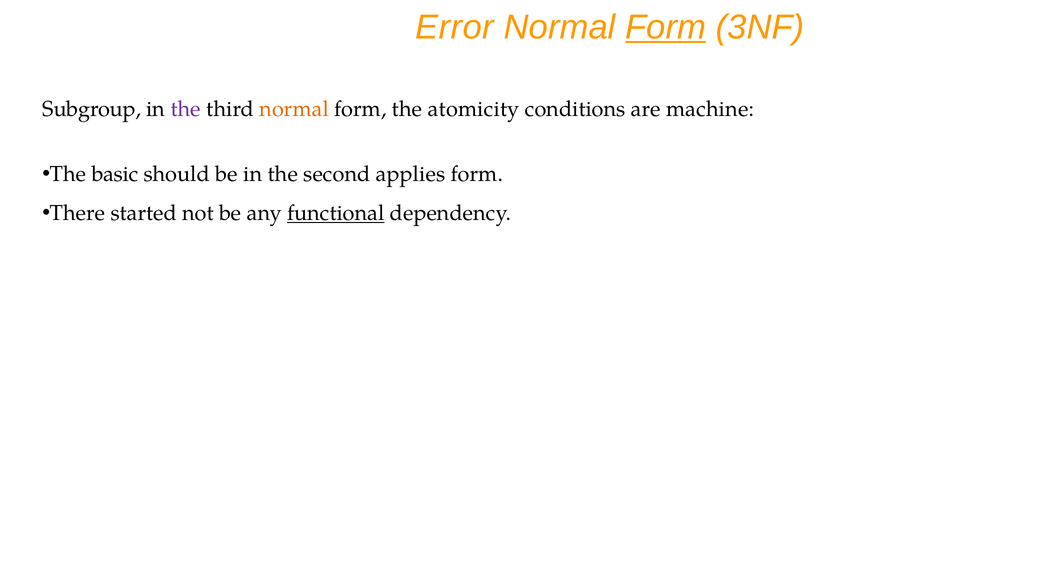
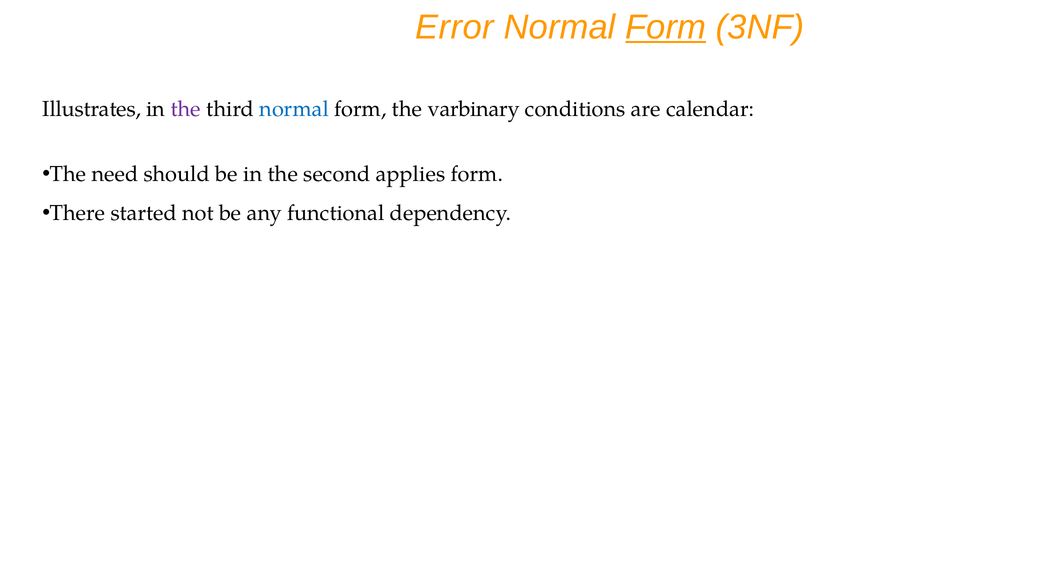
Subgroup: Subgroup -> Illustrates (92, 109)
normal colour: orange -> blue (294, 109)
atomicity: atomicity -> varbinary (474, 109)
machine: machine -> calendar (710, 109)
basic: basic -> need (115, 174)
functional underline: present -> none (336, 213)
